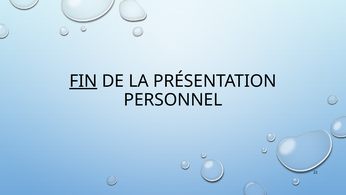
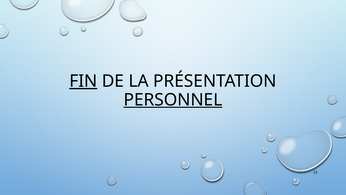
PERSONNEL underline: none -> present (173, 100)
